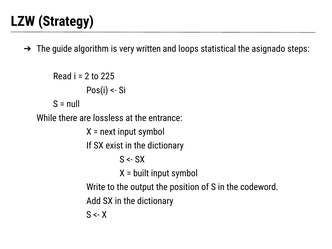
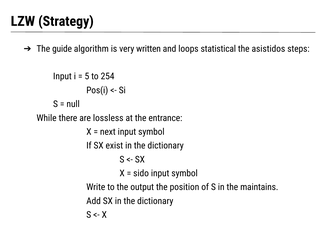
asignado: asignado -> asistidos (268, 49)
Read: Read -> Input (62, 76)
2: 2 -> 5 (87, 76)
225: 225 -> 254 (108, 76)
built: built -> sido (141, 173)
codeword: codeword -> maintains (259, 187)
